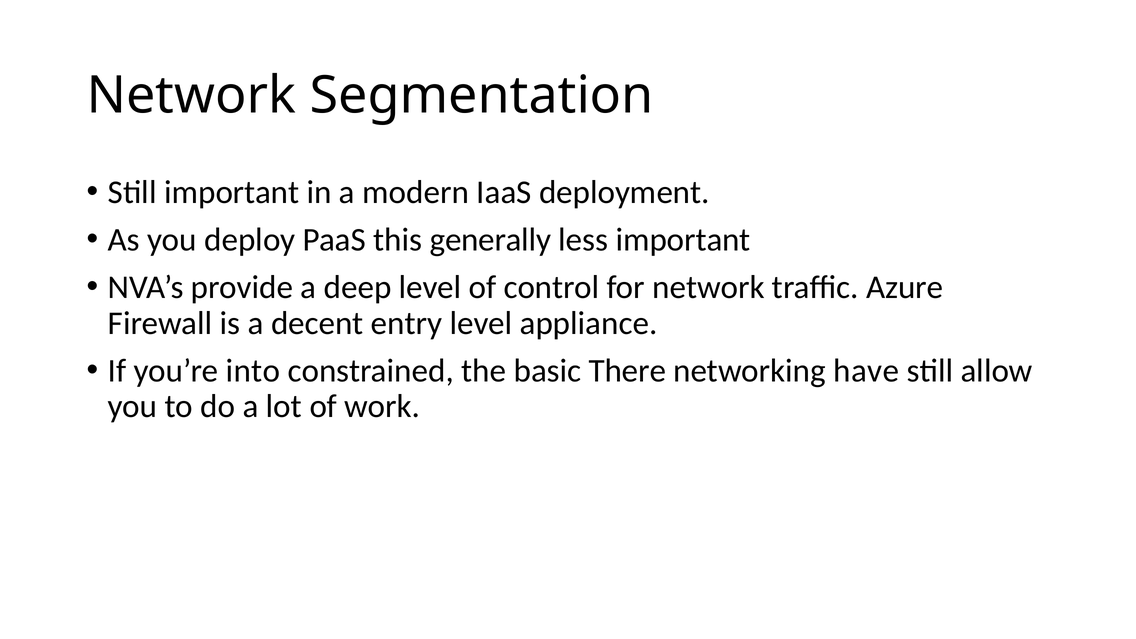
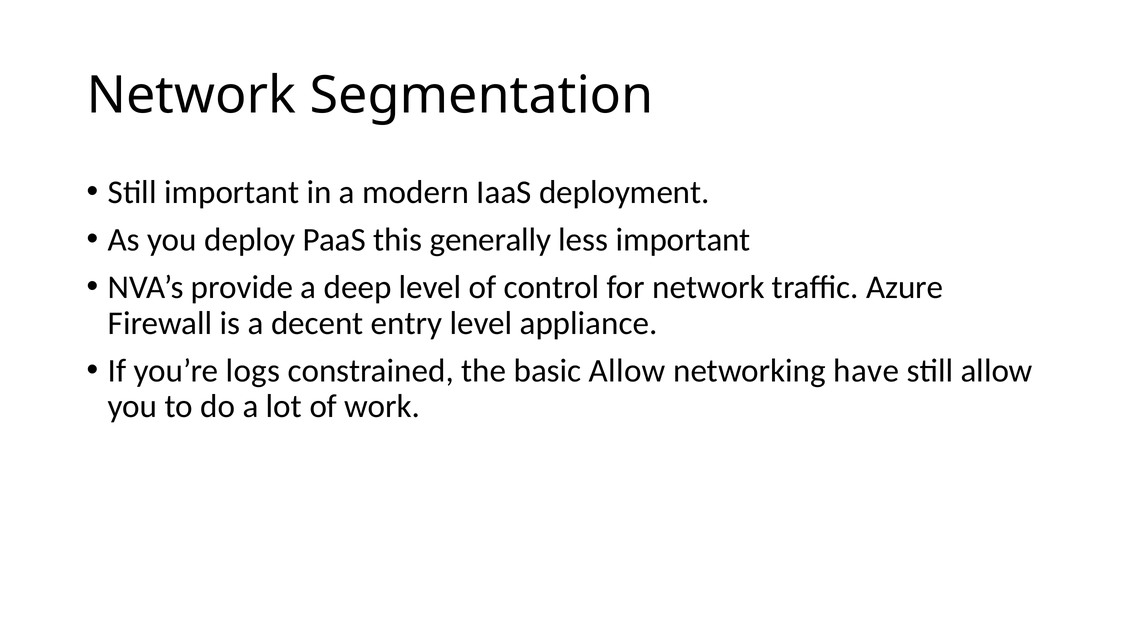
into: into -> logs (253, 371)
basic There: There -> Allow (627, 371)
